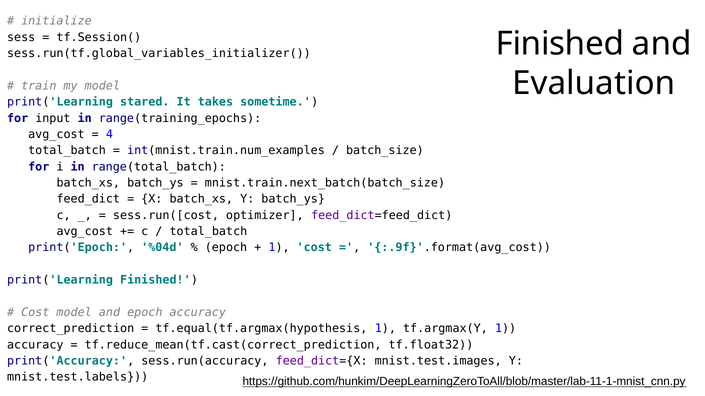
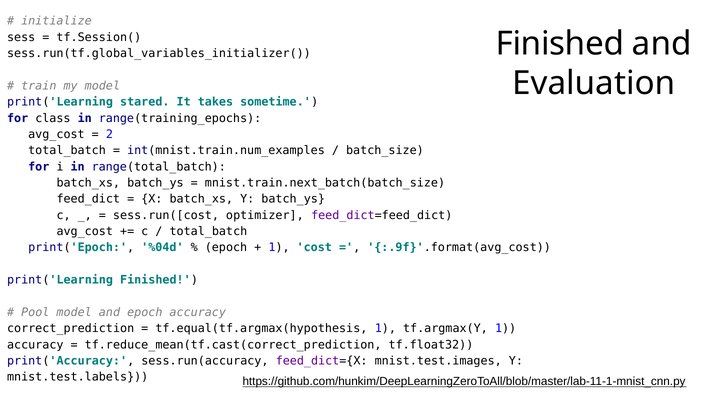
input: input -> class (53, 118)
4: 4 -> 2 (110, 135)
Cost: Cost -> Pool (35, 313)
